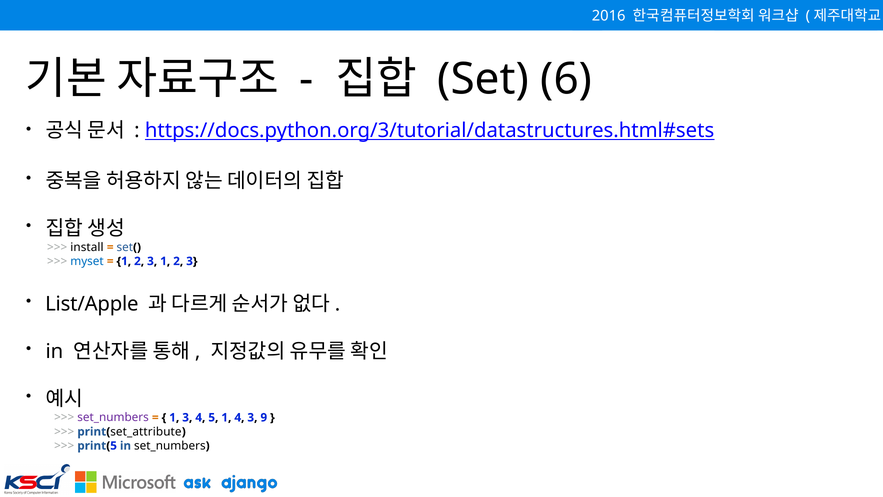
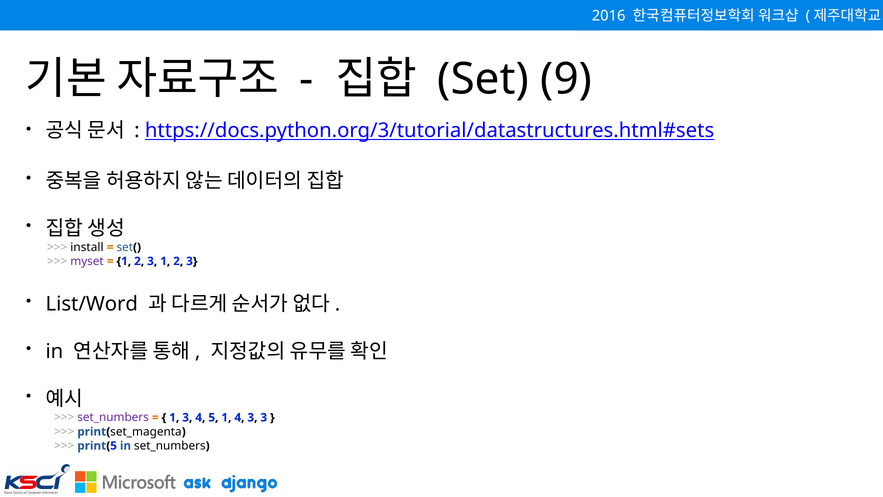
6: 6 -> 9 (566, 79)
myset colour: blue -> purple (87, 261)
List/Apple: List/Apple -> List/Word (92, 304)
3 9: 9 -> 3 (264, 417)
set_attribute: set_attribute -> set_magenta (146, 431)
